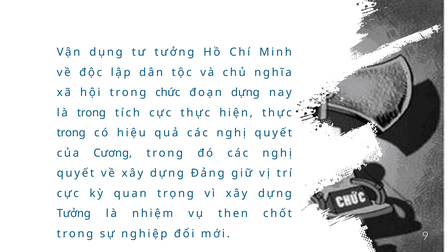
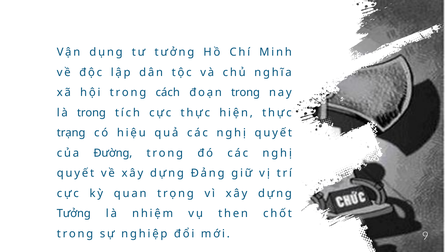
chức: chức -> cách (168, 93)
đoạn dựng: dựng -> trong (246, 93)
trong: trong -> trạng (71, 133)
Cương: Cương -> Đường (113, 153)
